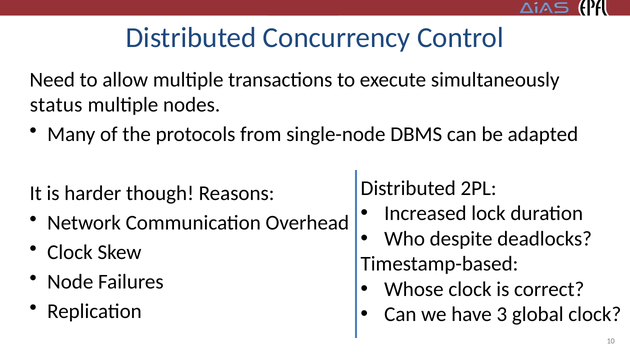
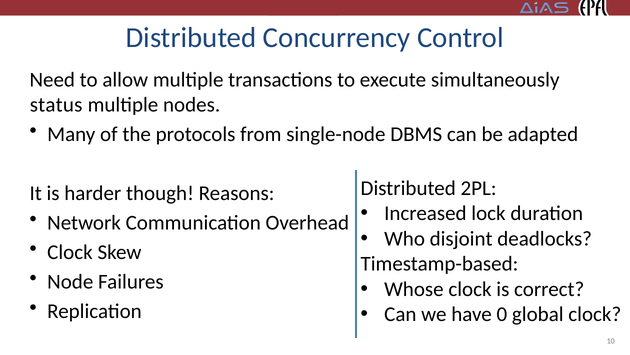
despite: despite -> disjoint (461, 238)
3: 3 -> 0 (502, 314)
